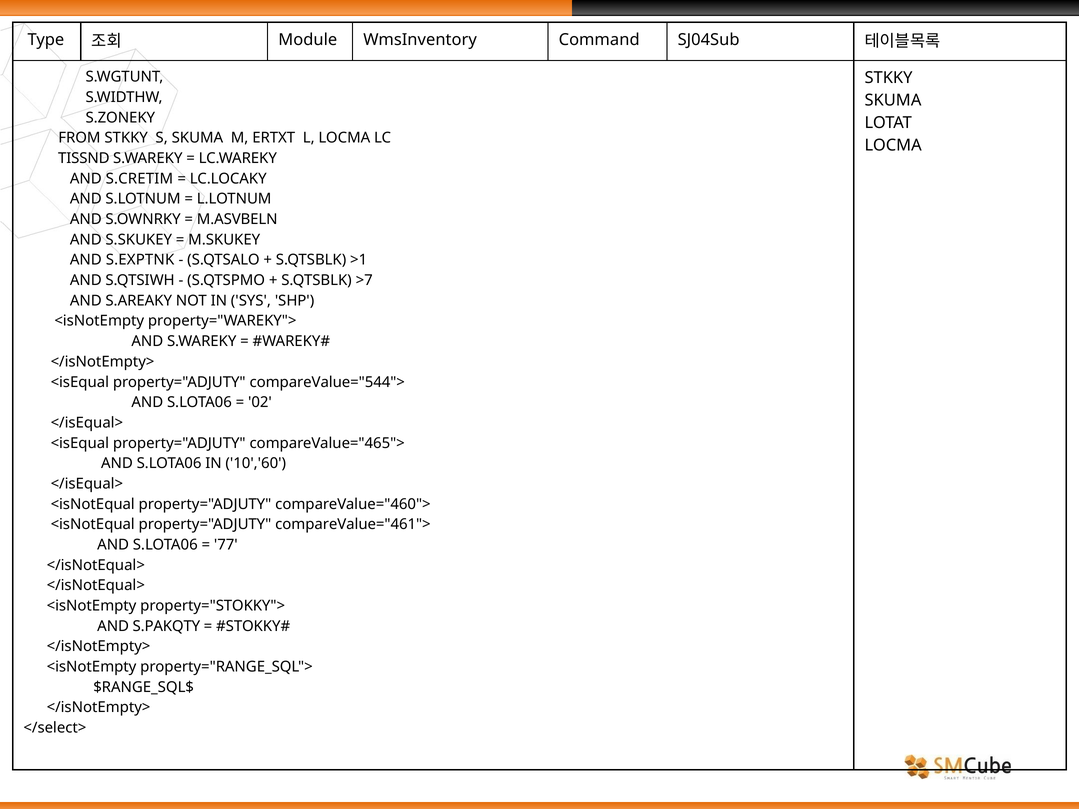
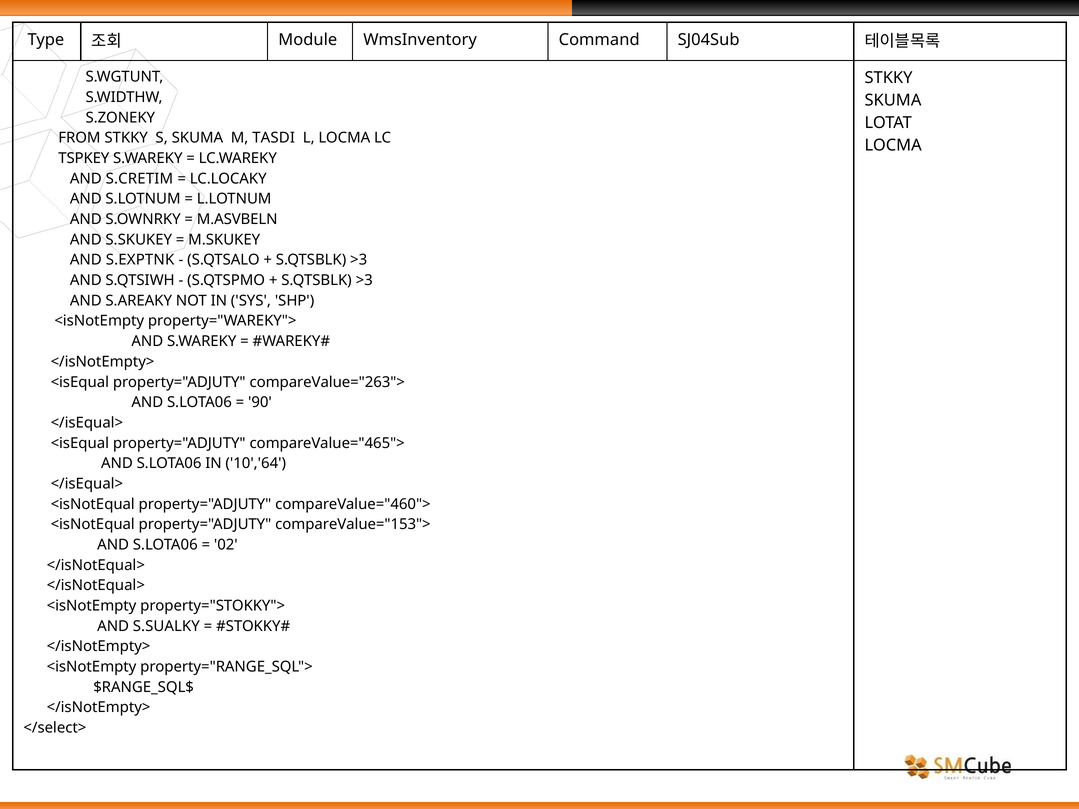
ERTXT: ERTXT -> TASDI (274, 138)
TISSND: TISSND -> TSPKEY (84, 158)
>1: >1 -> >3 (359, 260)
>7: >7 -> >3 (364, 280)
compareValue="544">: compareValue="544"> -> compareValue="263"> (327, 382)
02: 02 -> 90 (260, 403)
10','60: 10','60 -> 10','64 (256, 464)
compareValue="461">: compareValue="461"> -> compareValue="153"> (353, 525)
77: 77 -> 02 (226, 545)
S.PAKQTY: S.PAKQTY -> S.SUALKY (166, 626)
